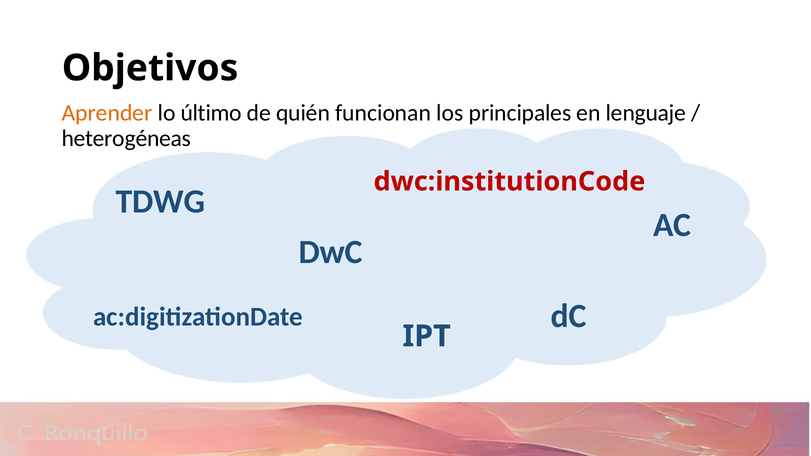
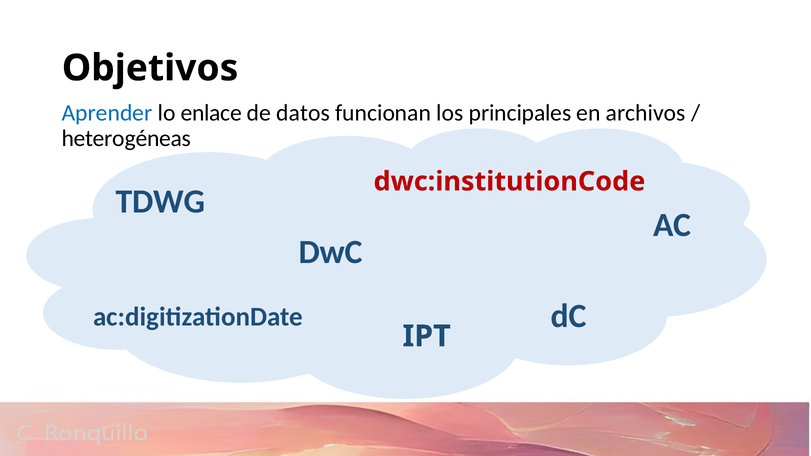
Aprender colour: orange -> blue (107, 113)
último: último -> enlace (211, 113)
quién: quién -> datos (303, 113)
lenguaje: lenguaje -> archivos (646, 113)
